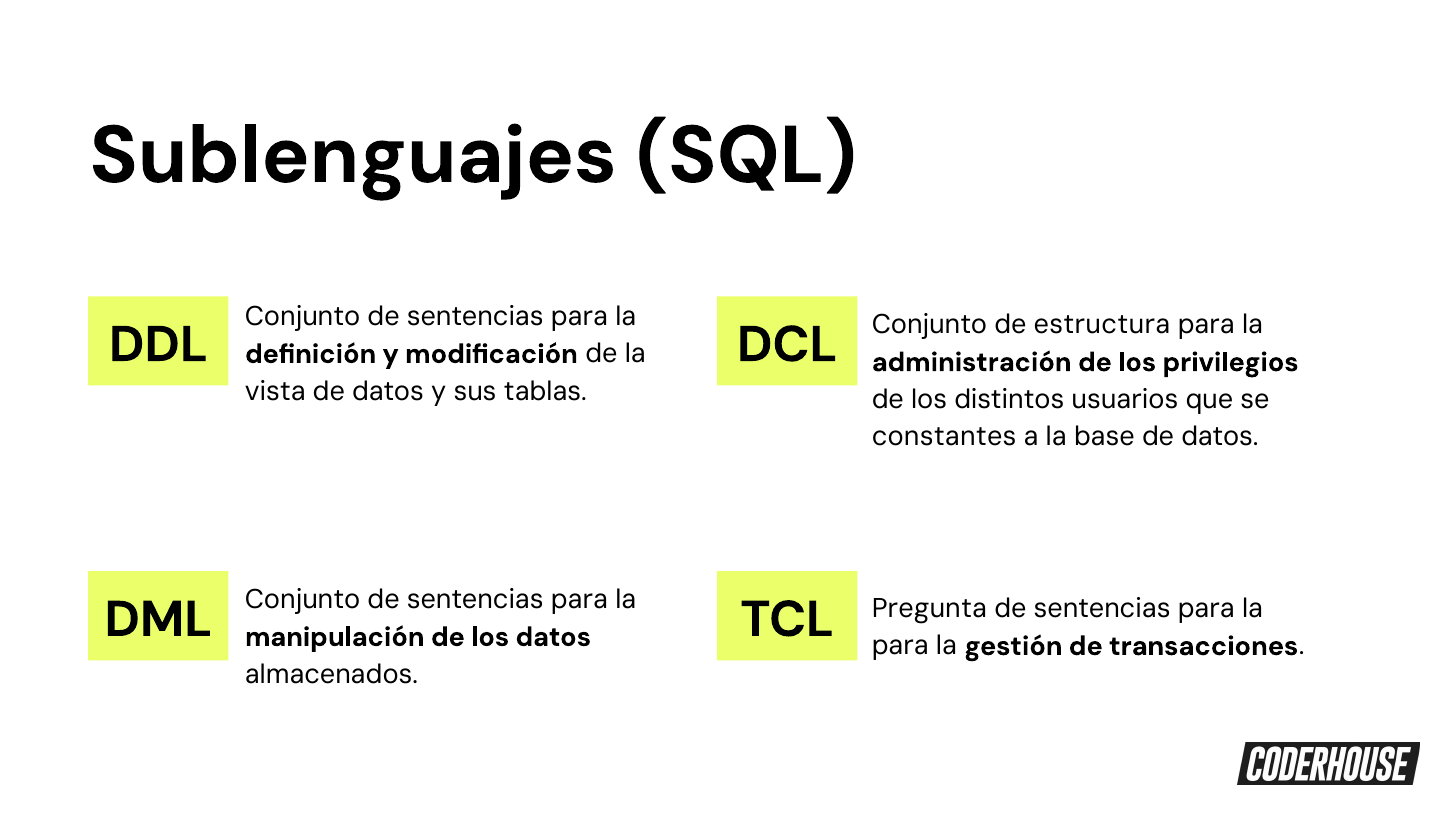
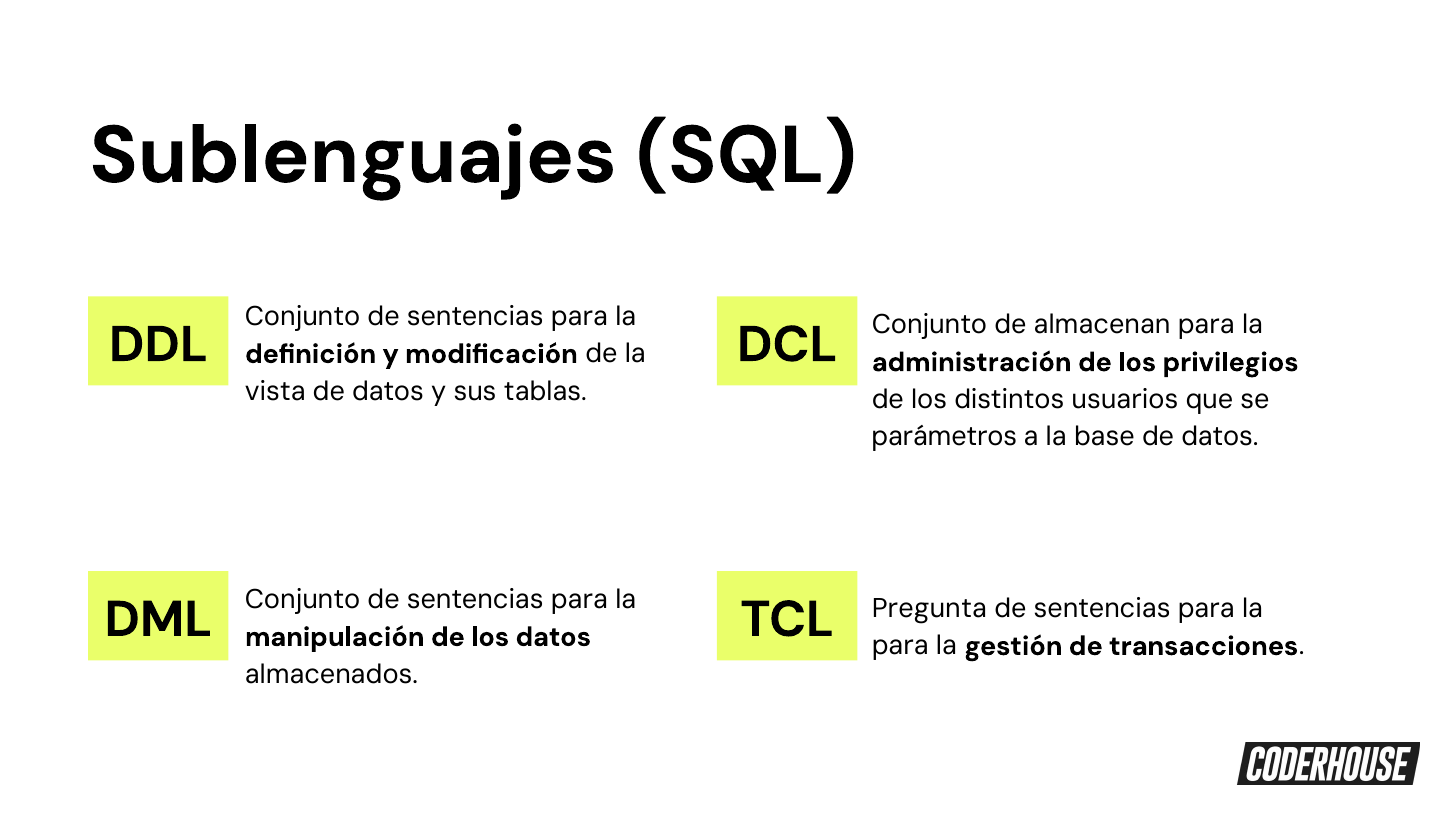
estructura: estructura -> almacenan (1102, 325)
constantes: constantes -> parámetros (944, 437)
